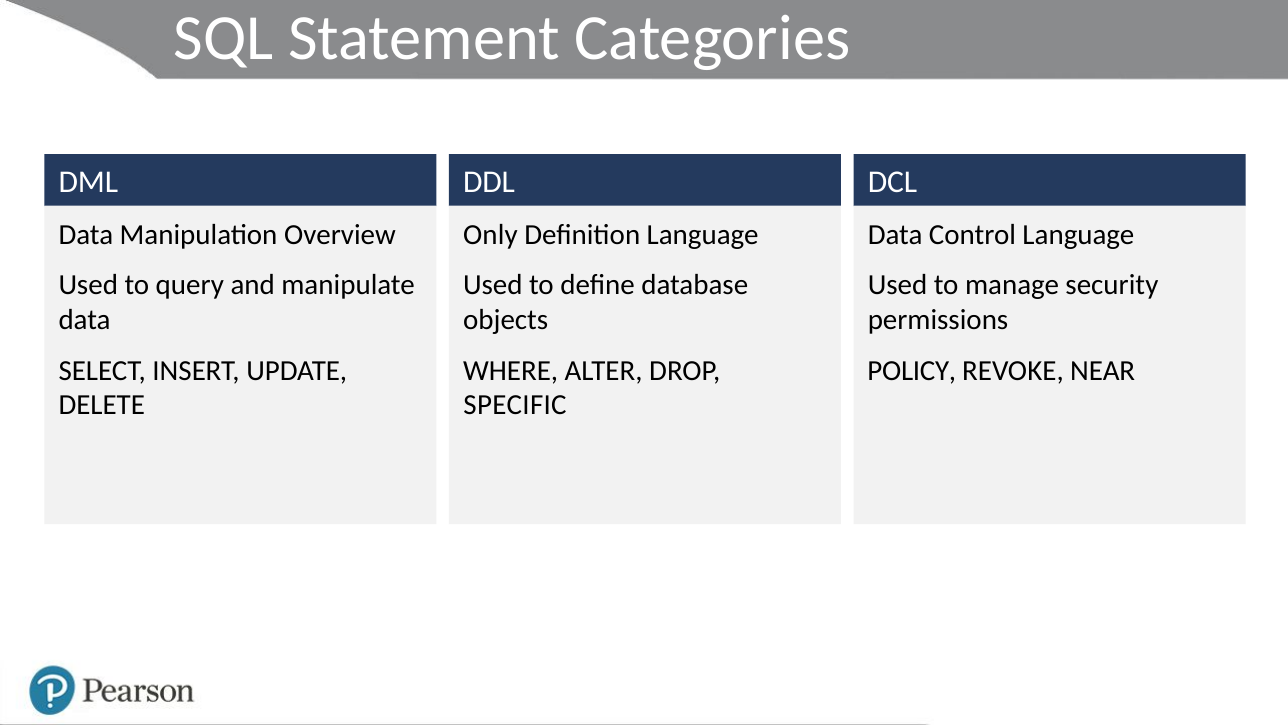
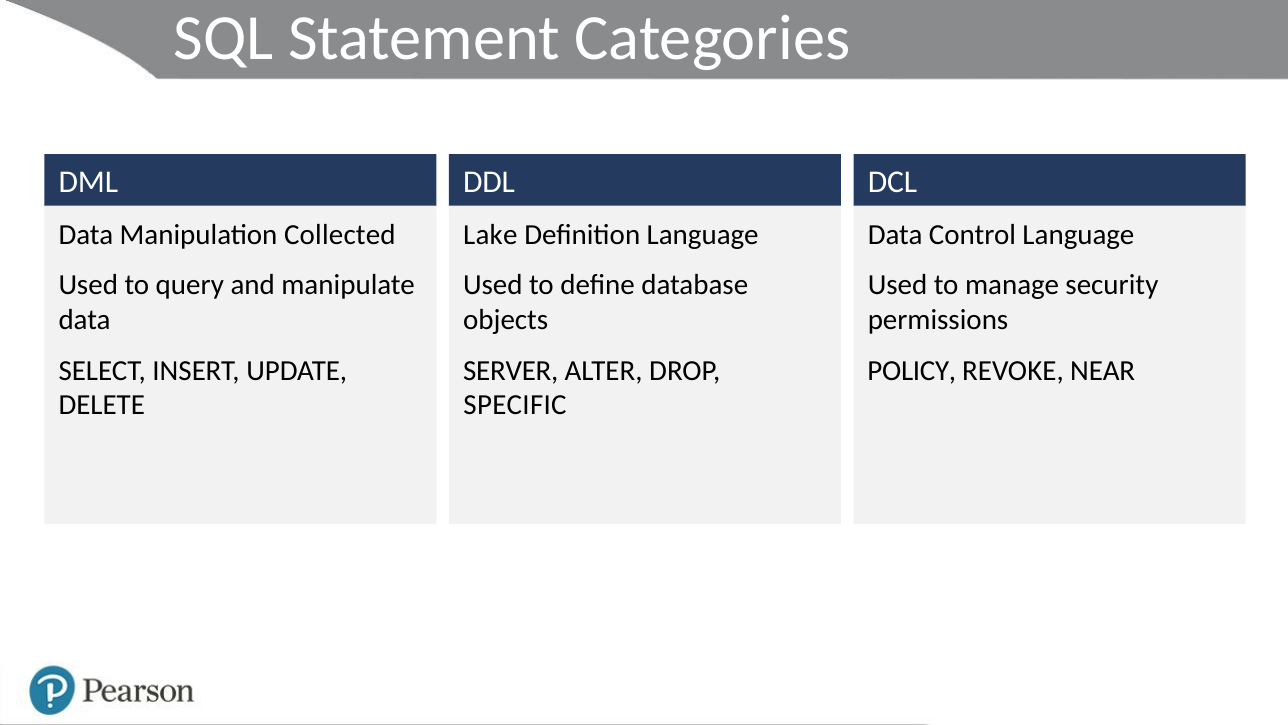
Overview: Overview -> Collected (340, 234)
Only: Only -> Lake (490, 234)
WHERE: WHERE -> SERVER (511, 370)
